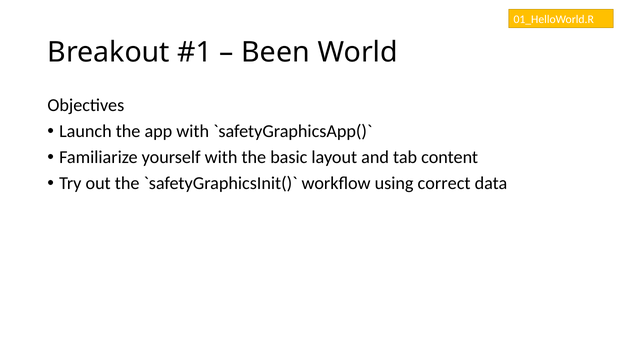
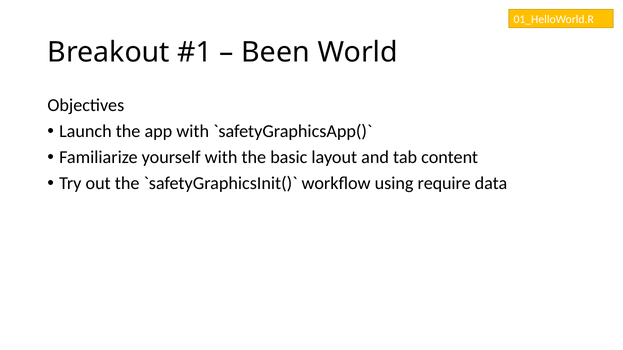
correct: correct -> require (444, 184)
